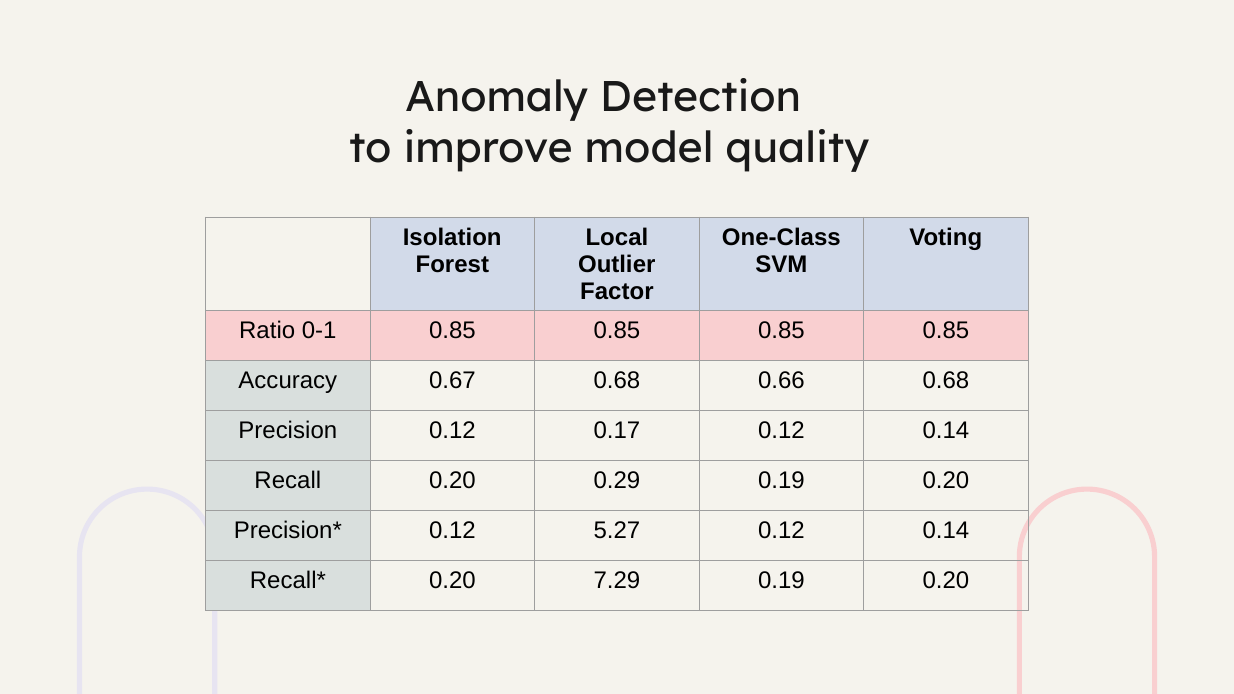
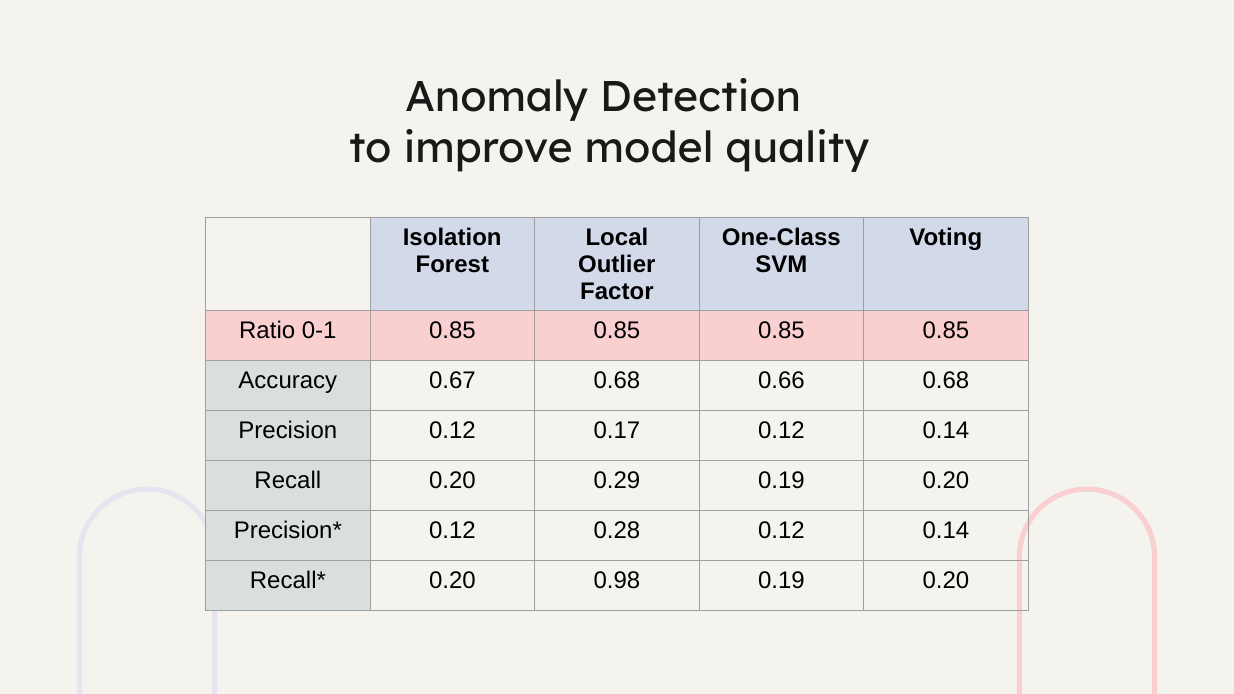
5.27: 5.27 -> 0.28 (617, 531)
7.29: 7.29 -> 0.98 (617, 581)
